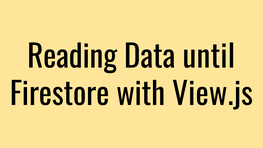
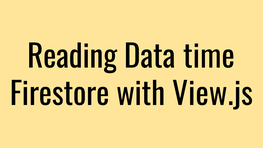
until: until -> time (209, 58)
